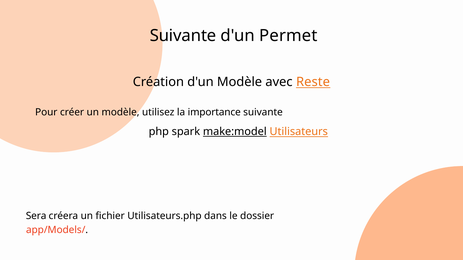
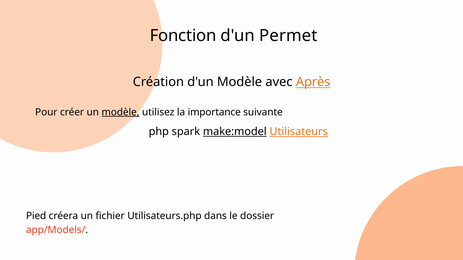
Suivante: Suivante -> Fonction (183, 36)
Reste: Reste -> Après (313, 82)
modèle underline: none -> present (120, 112)
Sera: Sera -> Pied (36, 216)
